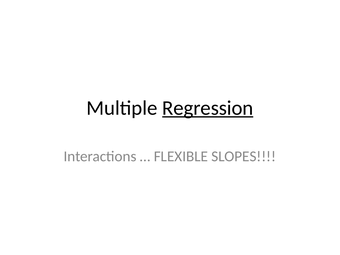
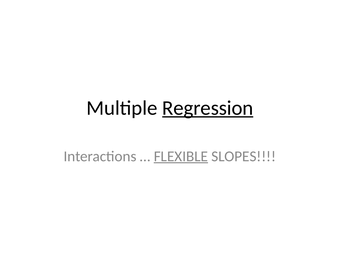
FLEXIBLE underline: none -> present (181, 156)
